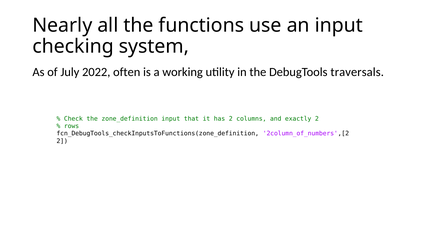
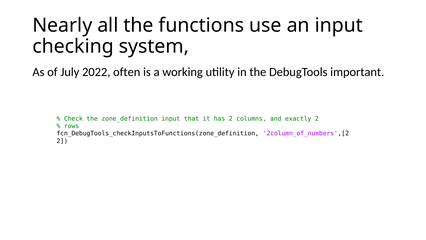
traversals: traversals -> important (357, 72)
